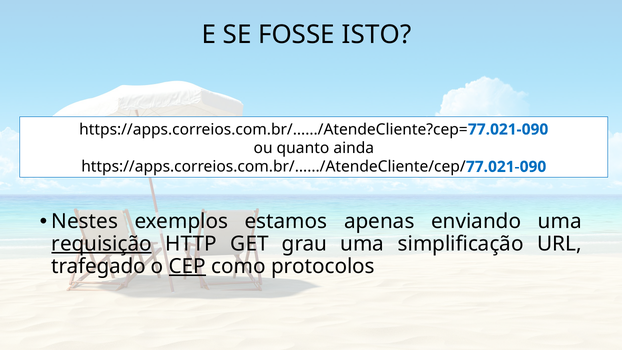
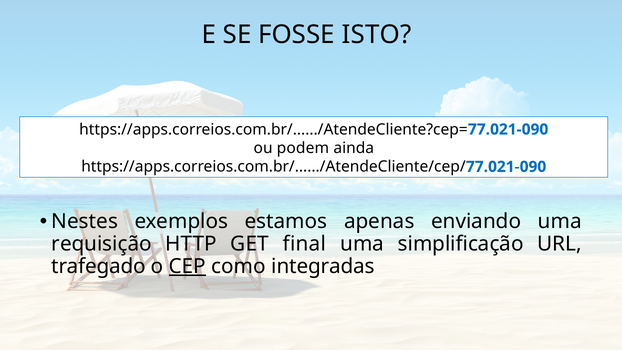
quanto: quanto -> podem (303, 148)
requisição underline: present -> none (102, 244)
grau: grau -> final (304, 244)
protocolos: protocolos -> integradas (323, 266)
